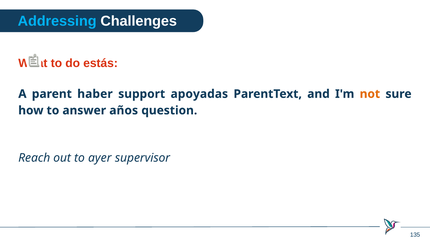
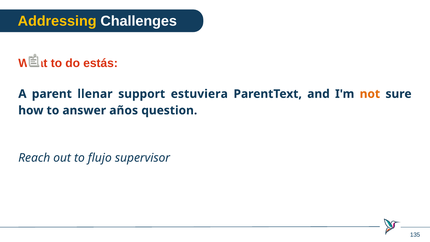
Addressing colour: light blue -> yellow (57, 21)
haber: haber -> llenar (95, 94)
apoyadas: apoyadas -> estuviera (199, 94)
ayer: ayer -> flujo (100, 158)
